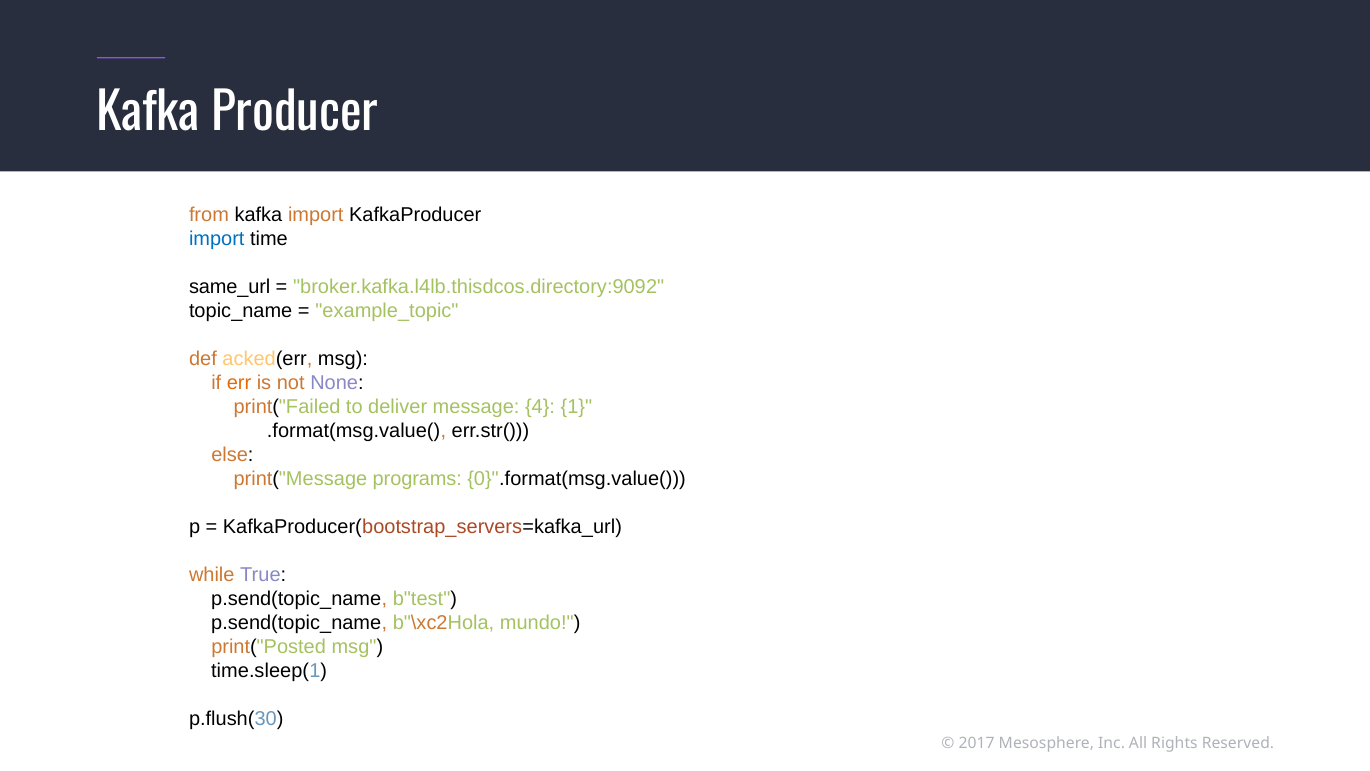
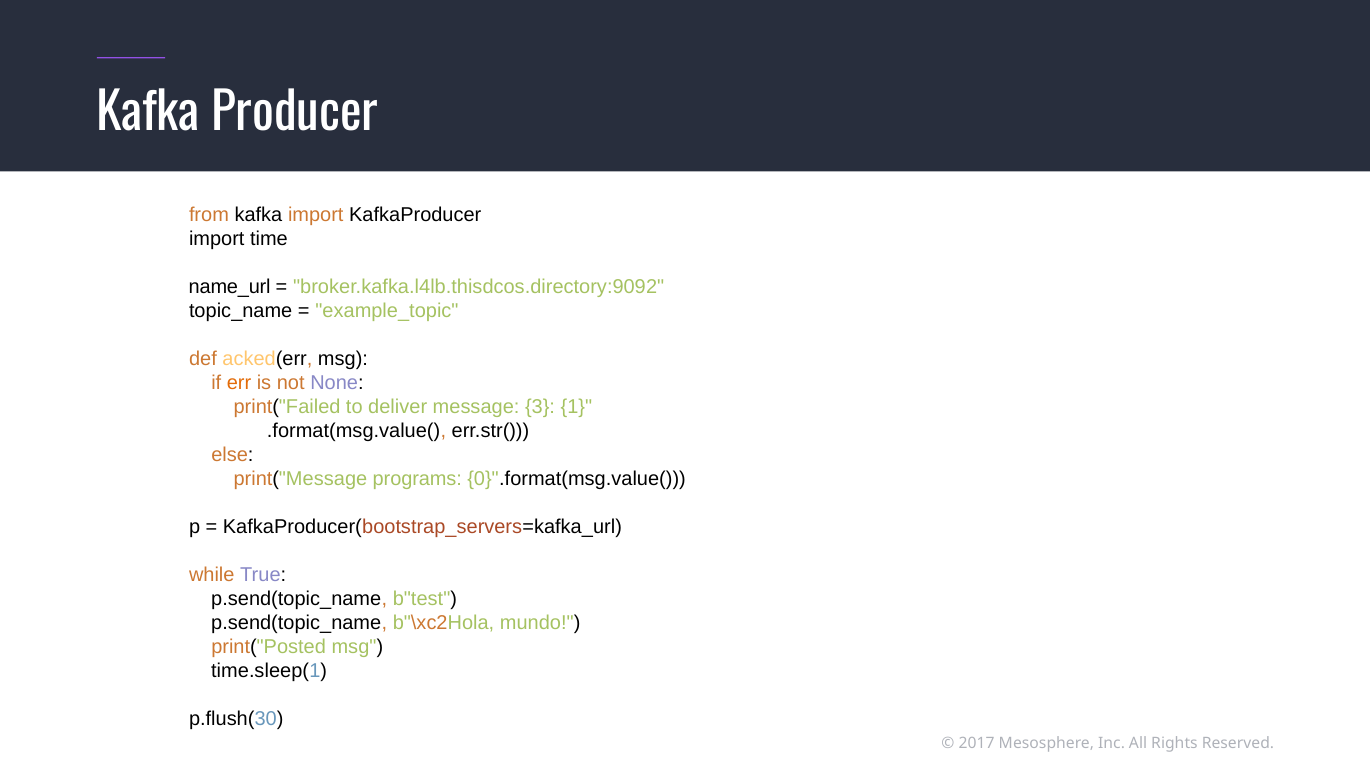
import colour: blue -> black (217, 239)
same_url: same_url -> name_url (230, 287)
4: 4 -> 3 (540, 407)
